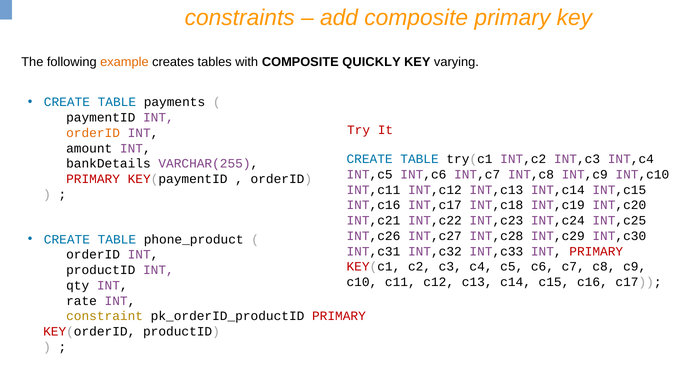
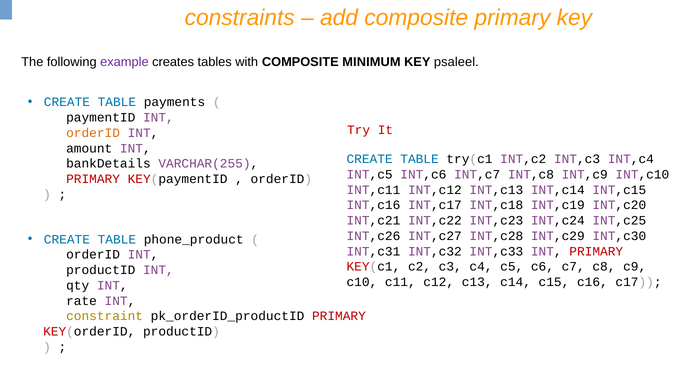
example colour: orange -> purple (124, 62)
QUICKLY: QUICKLY -> MINIMUM (371, 62)
varying: varying -> psaleel (456, 62)
